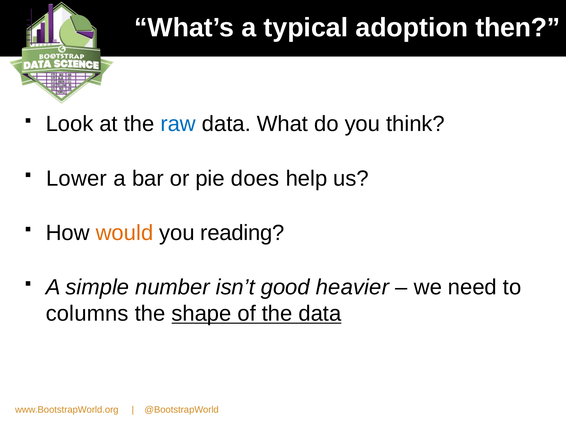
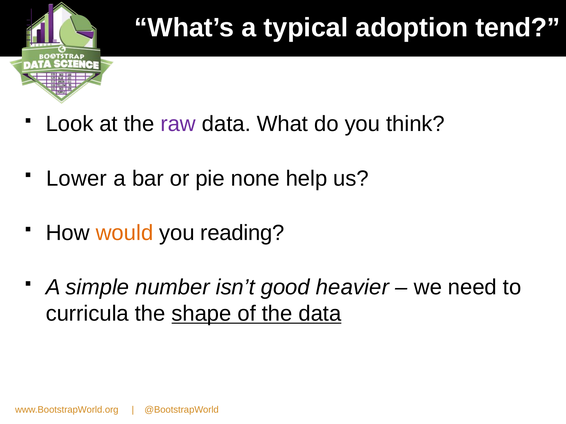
then: then -> tend (518, 28)
raw colour: blue -> purple (178, 124)
does: does -> none (255, 179)
columns: columns -> curricula (87, 314)
